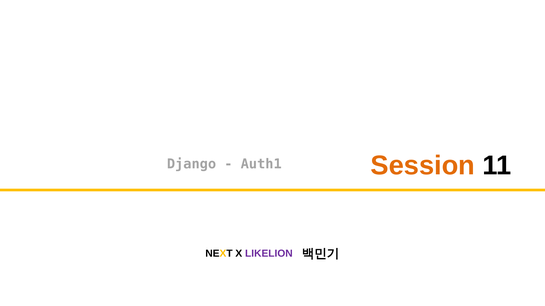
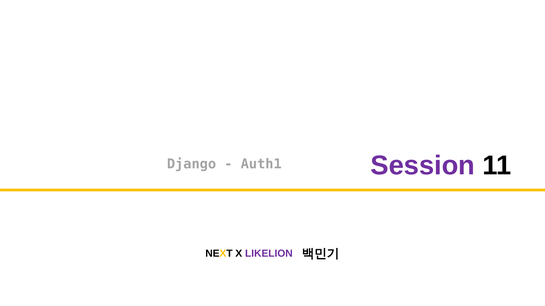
Session colour: orange -> purple (423, 166)
